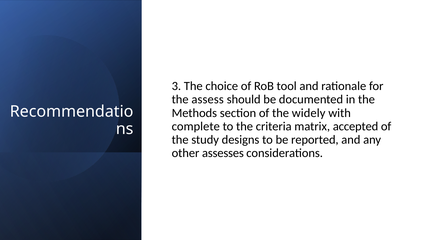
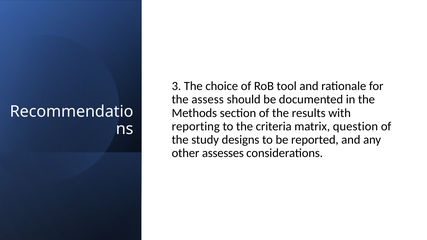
widely: widely -> results (309, 113)
complete: complete -> reporting (196, 126)
accepted: accepted -> question (355, 126)
